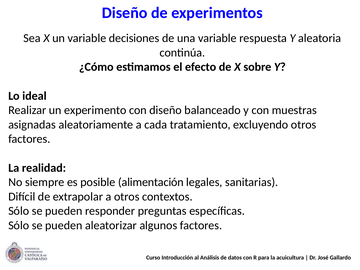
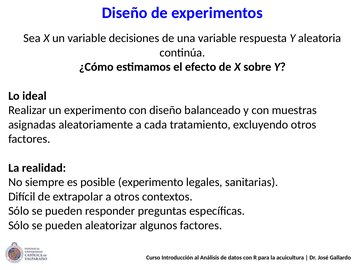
posible alimentación: alimentación -> experimento (151, 182)
